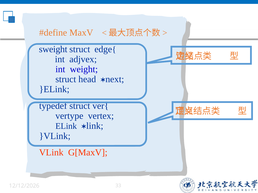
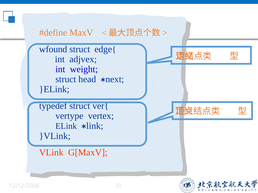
sweight: sweight -> wfound (53, 49)
